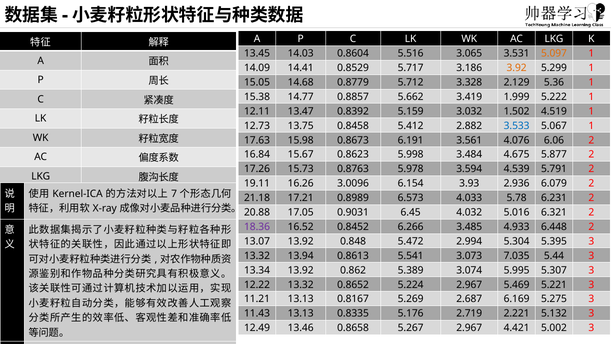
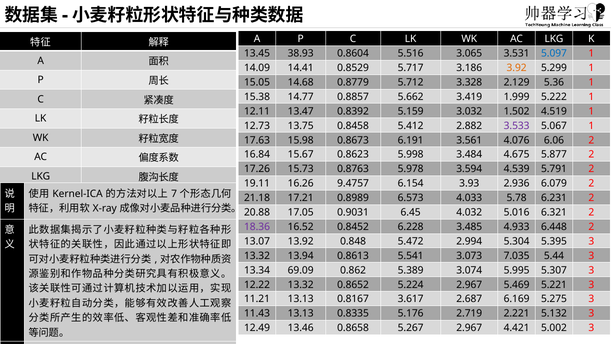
14.03: 14.03 -> 38.93 (301, 53)
5.097 colour: orange -> blue (554, 53)
3.533 colour: blue -> purple (517, 126)
3.0096: 3.0096 -> 9.4757 (353, 183)
6.266: 6.266 -> 6.228 (411, 227)
13.34 13.92: 13.92 -> 69.09 (301, 270)
5.269: 5.269 -> 3.617 (411, 299)
